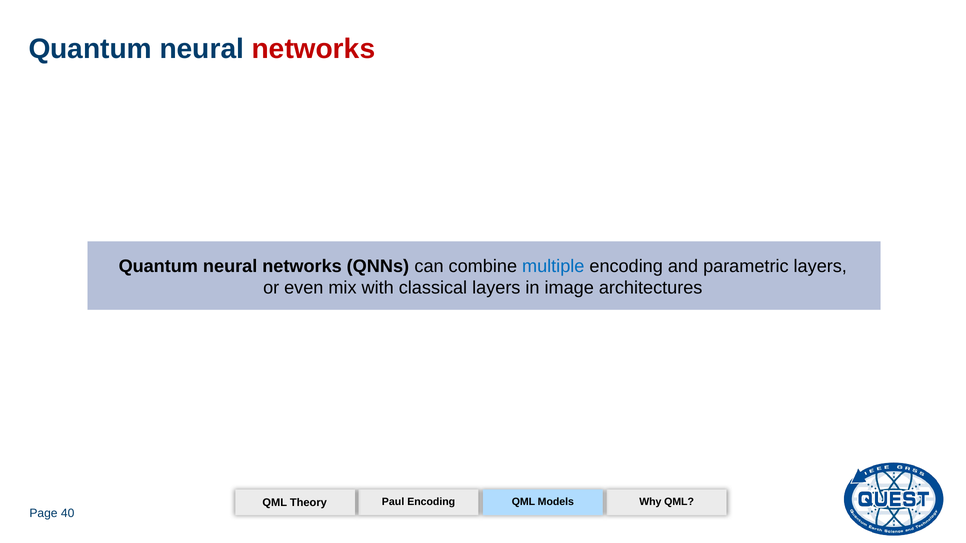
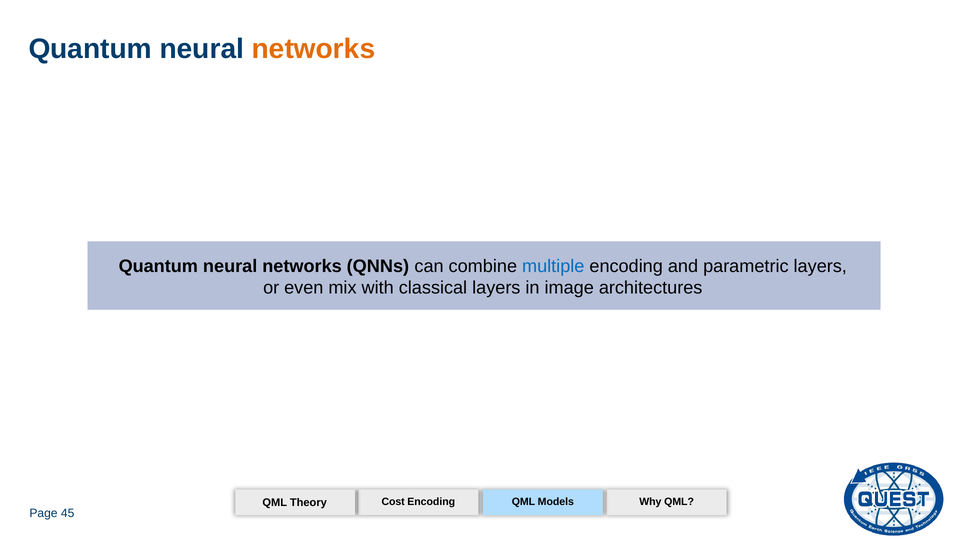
networks colour: red -> orange (314, 49)
Paul: Paul -> Cost (393, 502)
40: 40 -> 45 (68, 514)
